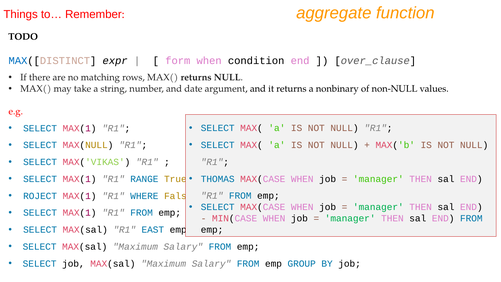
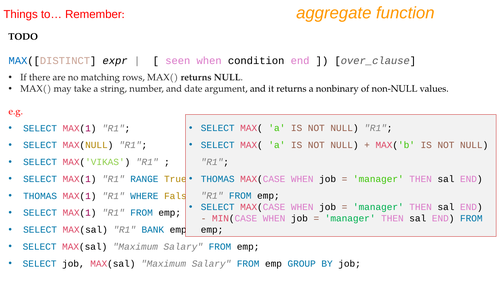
form: form -> seen (178, 61)
ROJECT: ROJECT -> THOMAS (40, 196)
EAST: EAST -> BANK (153, 230)
